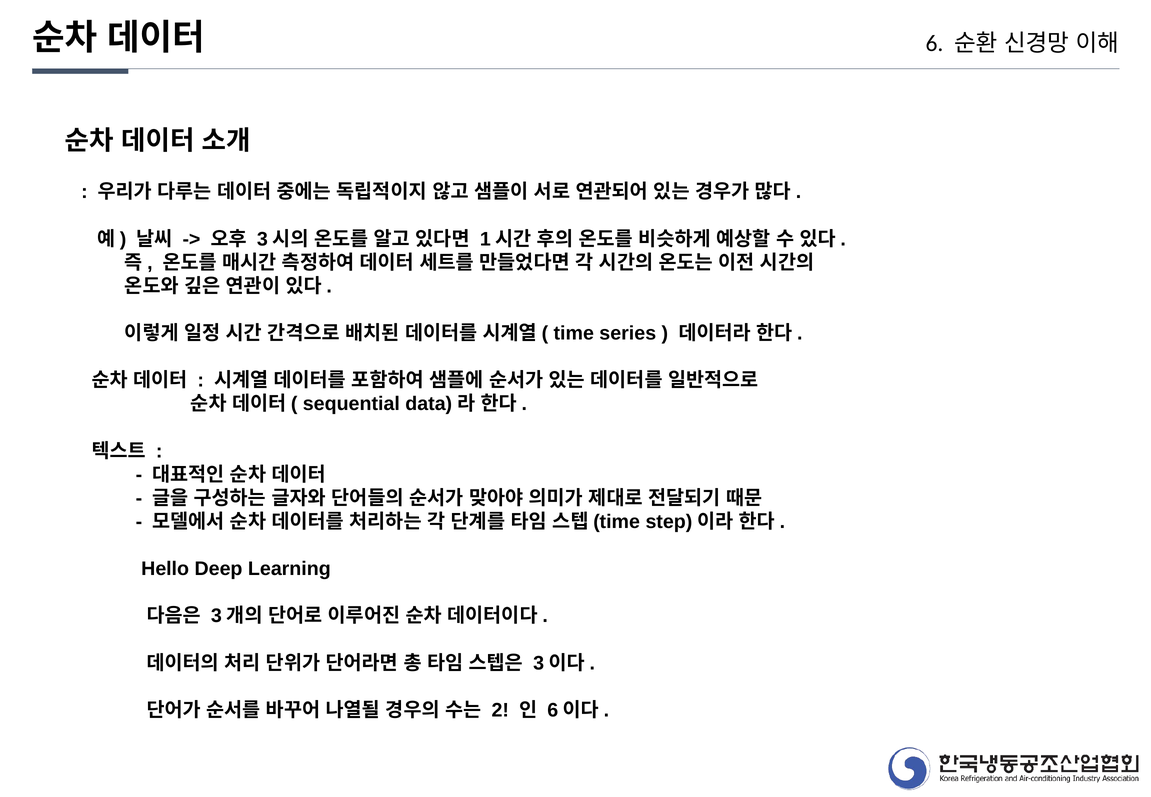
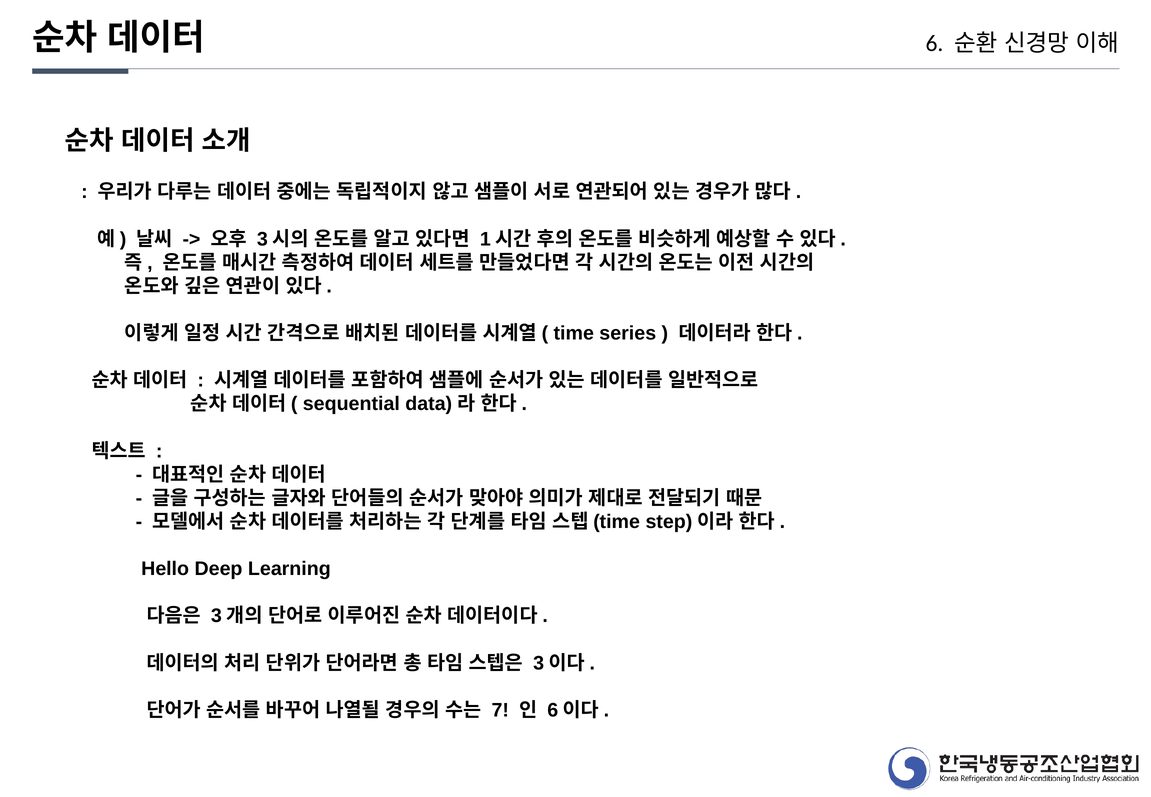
2: 2 -> 7 (500, 710)
